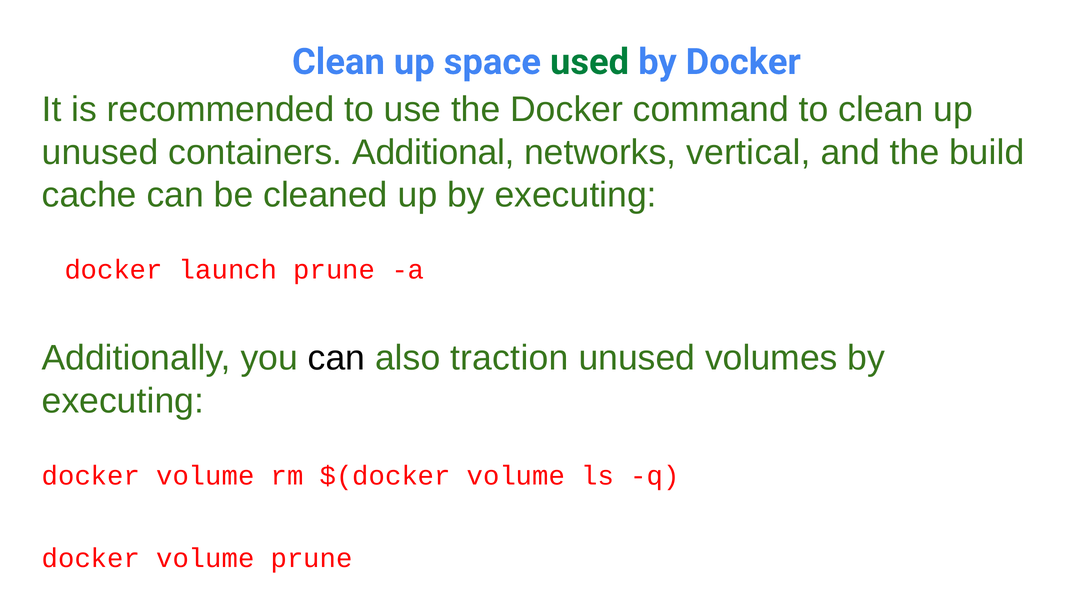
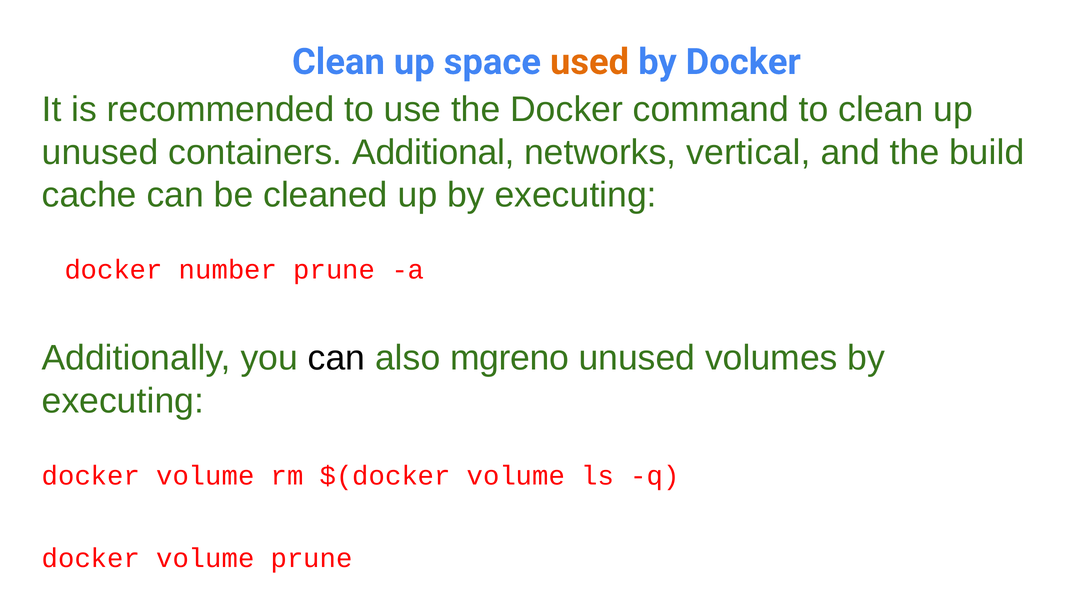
used colour: green -> orange (590, 62)
launch: launch -> number (228, 270)
traction: traction -> mgreno (510, 358)
